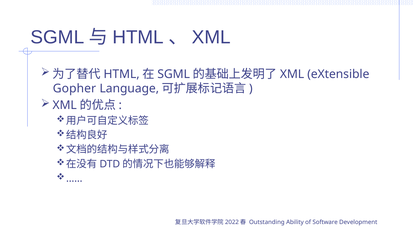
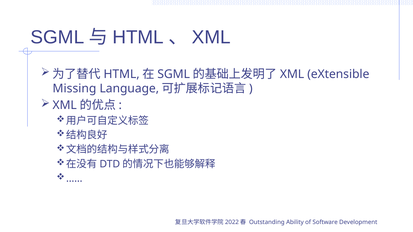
Gopher: Gopher -> Missing (74, 89)
